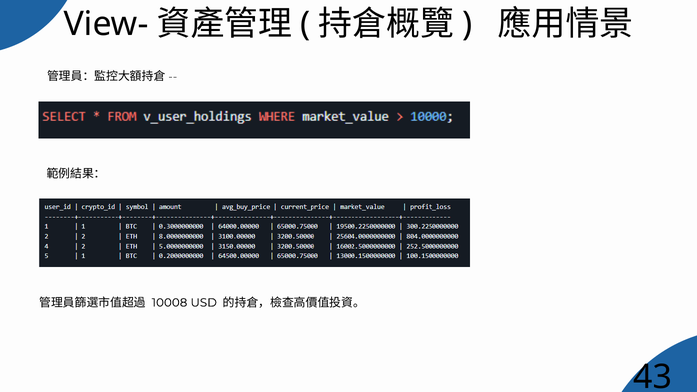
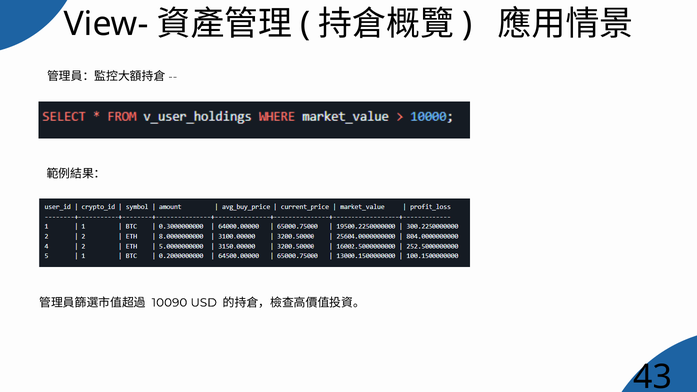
10008: 10008 -> 10090 (170, 303)
